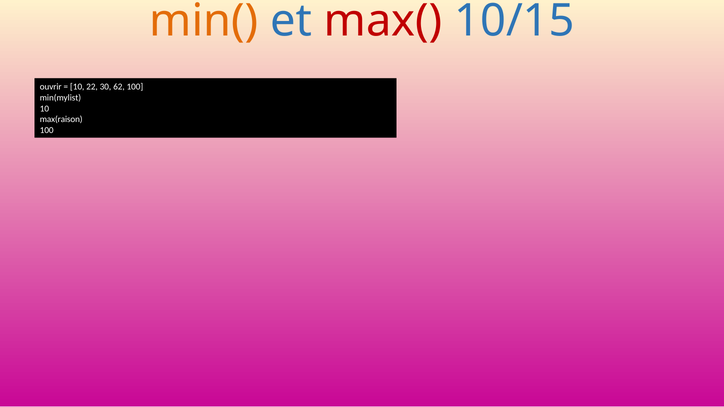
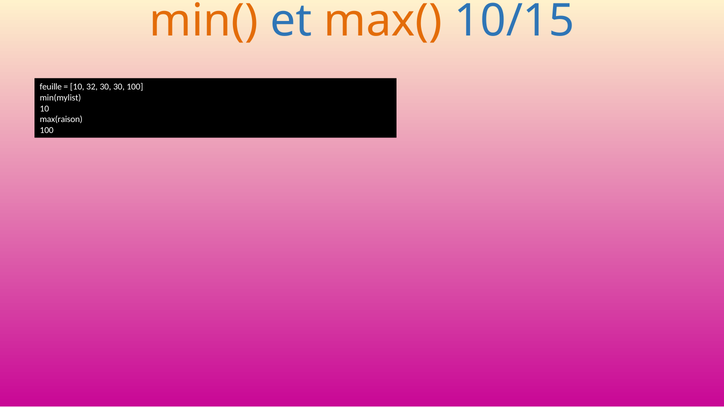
max( colour: red -> orange (383, 21)
ouvrir: ouvrir -> feuille (51, 87)
22: 22 -> 32 (92, 87)
30 62: 62 -> 30 (119, 87)
